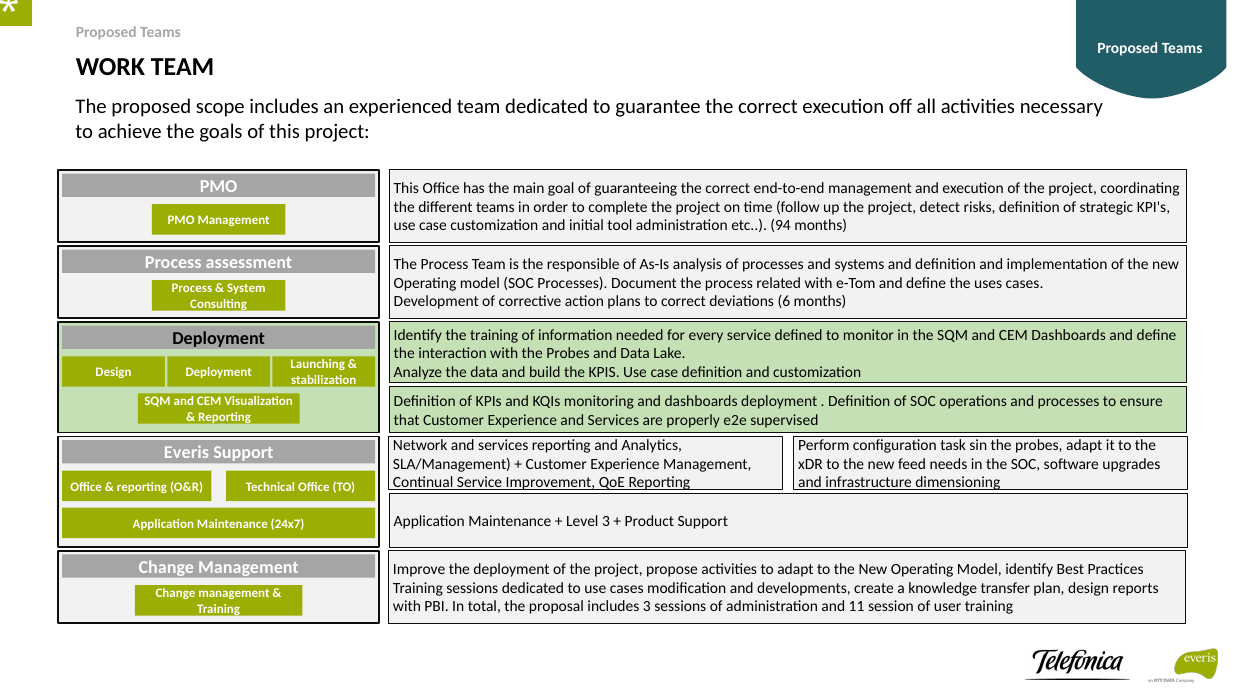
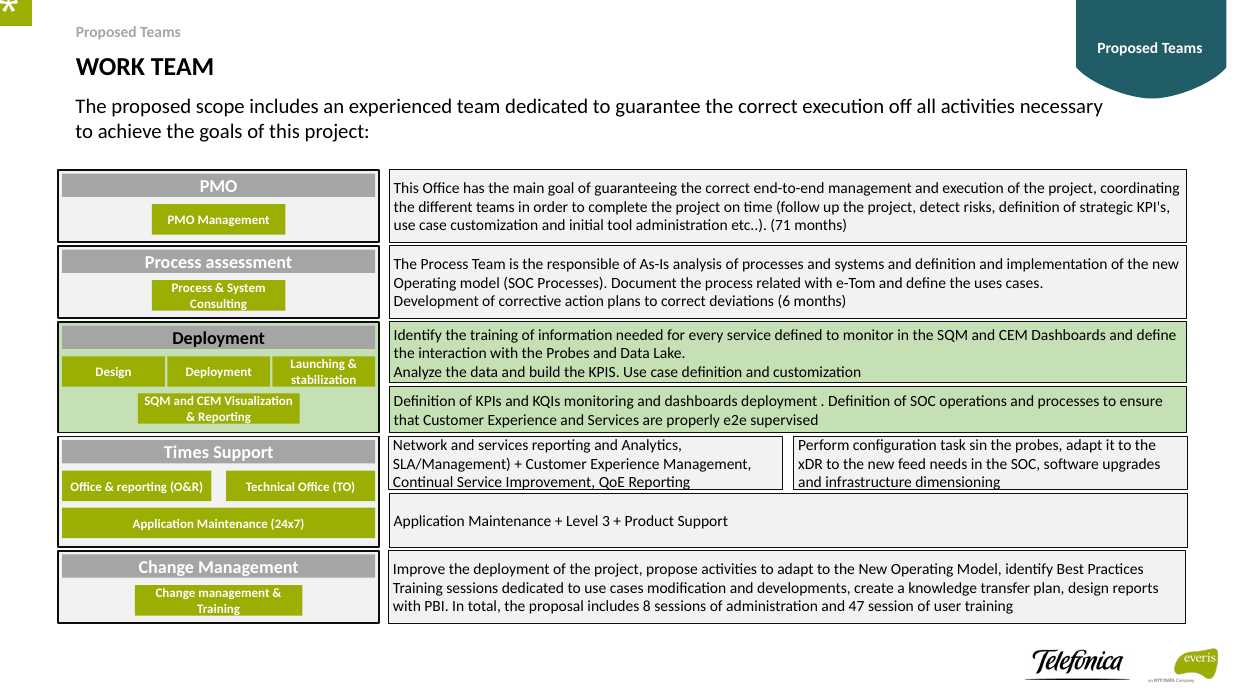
94: 94 -> 71 (781, 226)
Everis: Everis -> Times (186, 453)
includes 3: 3 -> 8 (647, 607)
11: 11 -> 47 (857, 607)
